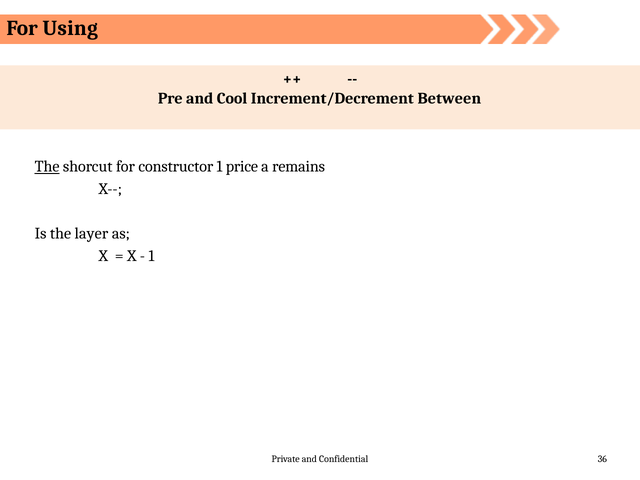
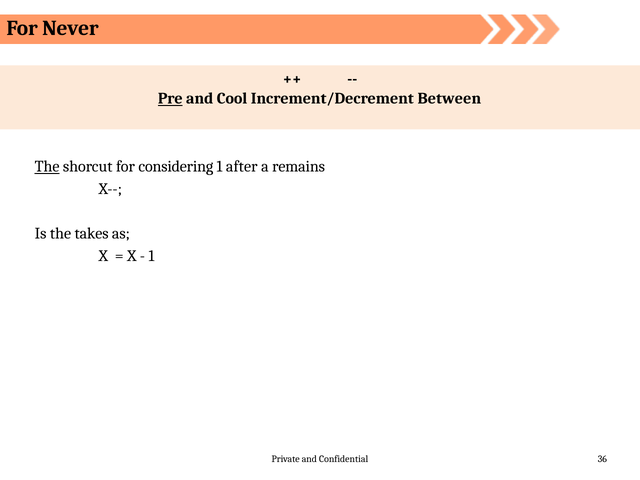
Using: Using -> Never (70, 28)
Pre underline: none -> present (170, 98)
constructor: constructor -> considering (176, 166)
price: price -> after (242, 166)
layer: layer -> takes (92, 234)
